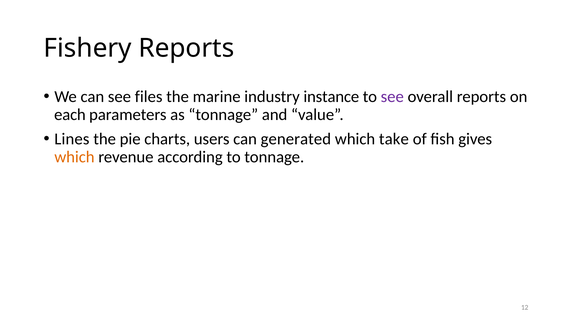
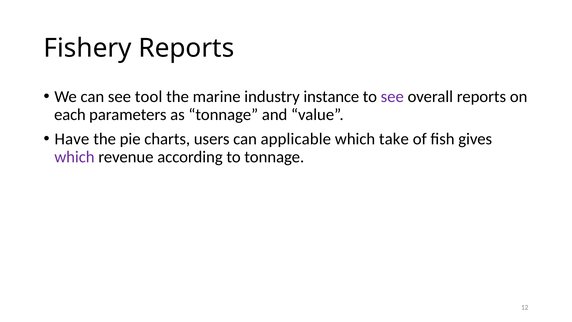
files: files -> tool (149, 97)
Lines: Lines -> Have (72, 139)
generated: generated -> applicable (296, 139)
which colour: orange -> purple (74, 157)
